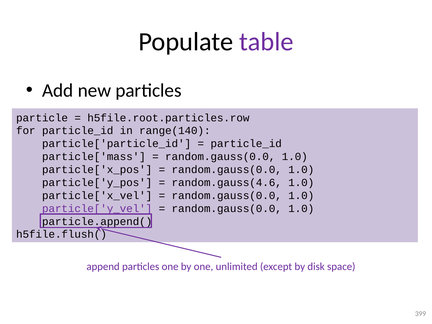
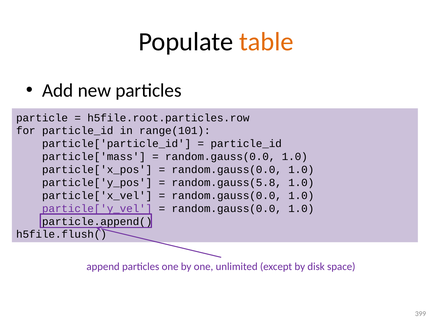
table colour: purple -> orange (266, 42)
range(140: range(140 -> range(101 (175, 131)
random.gauss(4.6: random.gauss(4.6 -> random.gauss(5.8 (227, 183)
